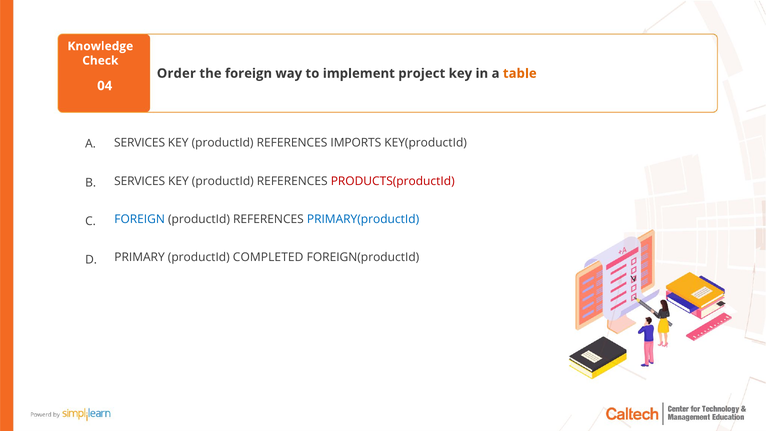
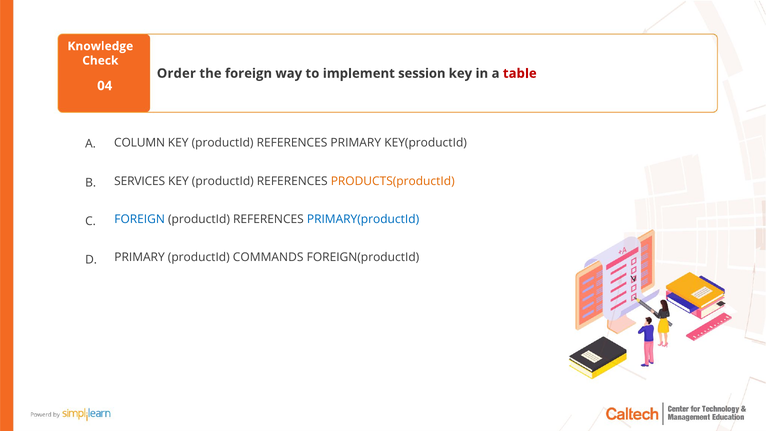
project: project -> session (422, 73)
table colour: orange -> red (520, 73)
SERVICES: SERVICES -> COLUMN (140, 143)
REFERENCES IMPORTS: IMPORTS -> PRIMARY (356, 143)
PRODUCTS(productId colour: red -> orange (393, 181)
COMPLETED: COMPLETED -> COMMANDS (268, 257)
